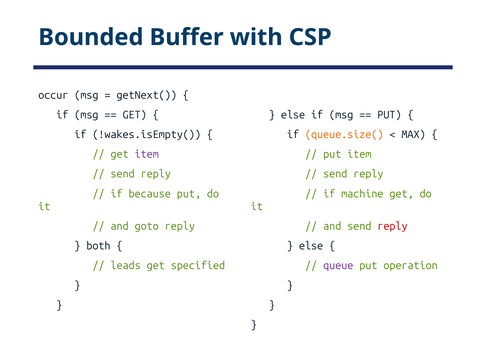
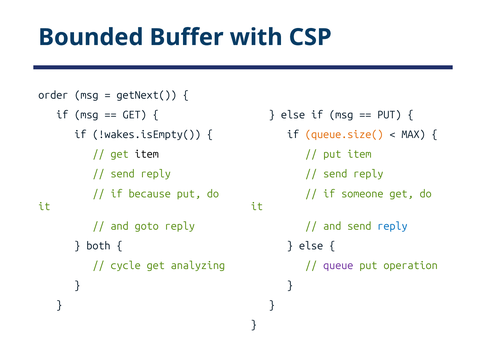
occur: occur -> order (53, 96)
item colour: purple -> black (147, 155)
machine: machine -> someone (362, 194)
reply colour: red -> blue (392, 227)
leads: leads -> cycle (126, 266)
specified: specified -> analyzing (198, 266)
